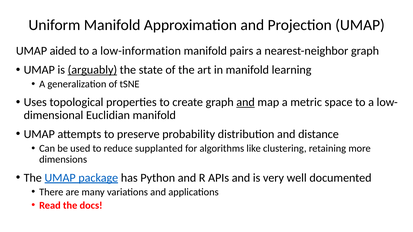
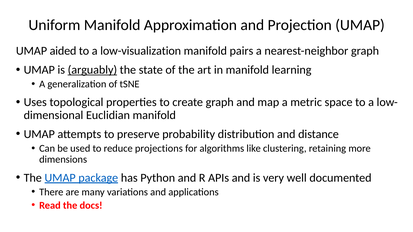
low-information: low-information -> low-visualization (141, 51)
and underline: present -> none (246, 102)
supplanted: supplanted -> projections (159, 149)
